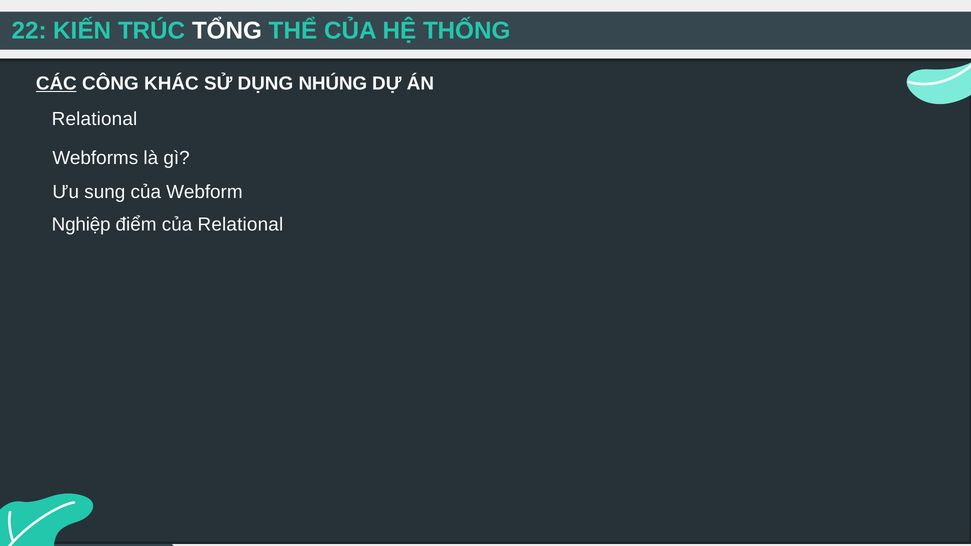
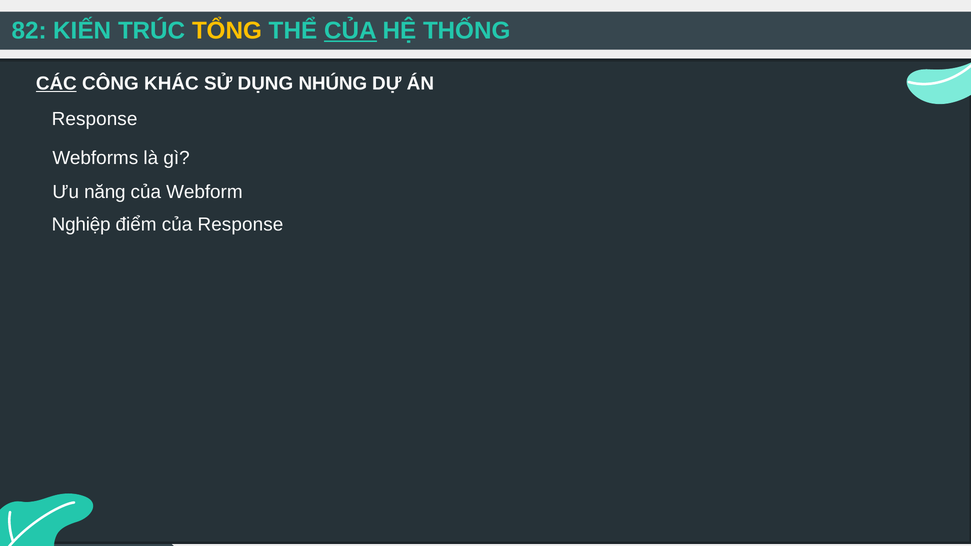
22: 22 -> 82 (29, 31)
TỔNG colour: white -> yellow (227, 31)
CỦA underline: none -> present (351, 31)
Relational: Relational -> Response (95, 119)
sung: sung -> năng (105, 192)
của Relational: Relational -> Response (240, 225)
